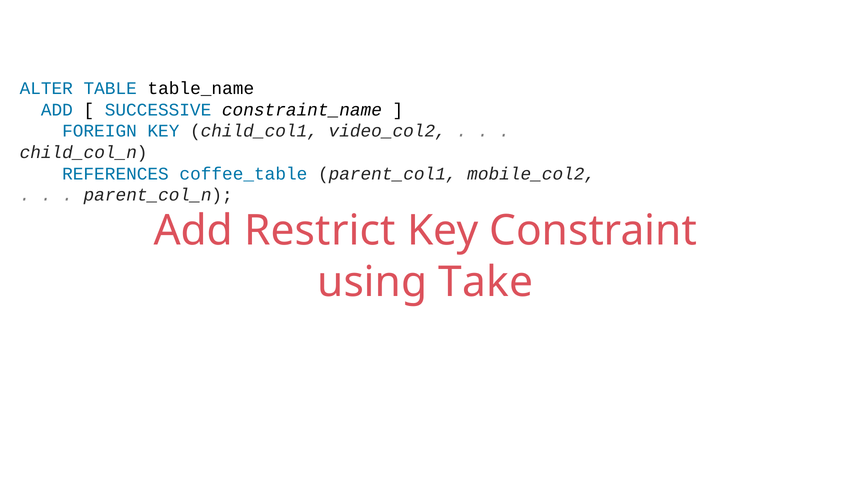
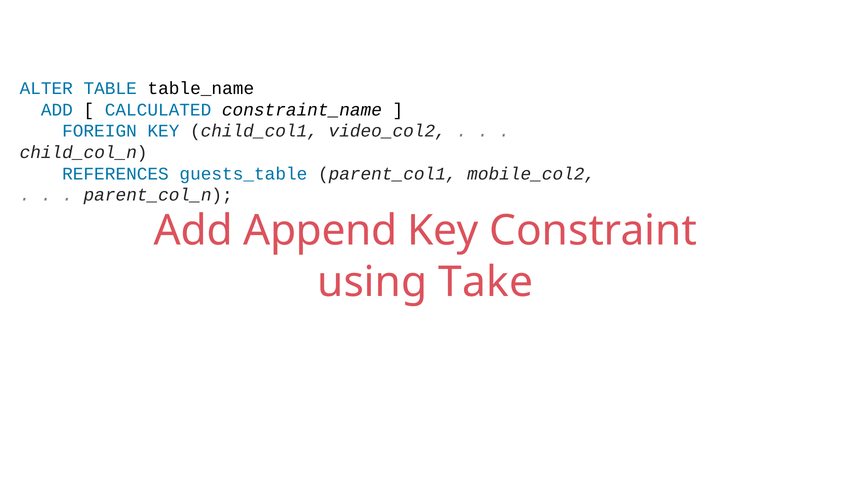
SUCCESSIVE: SUCCESSIVE -> CALCULATED (158, 110)
coffee_table: coffee_table -> guests_table (243, 174)
Restrict: Restrict -> Append (320, 231)
